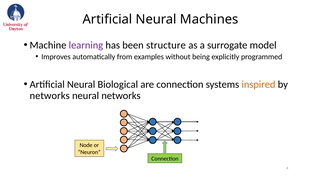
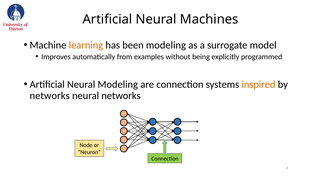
learning colour: purple -> orange (86, 45)
been structure: structure -> modeling (166, 45)
Neural Biological: Biological -> Modeling (118, 84)
